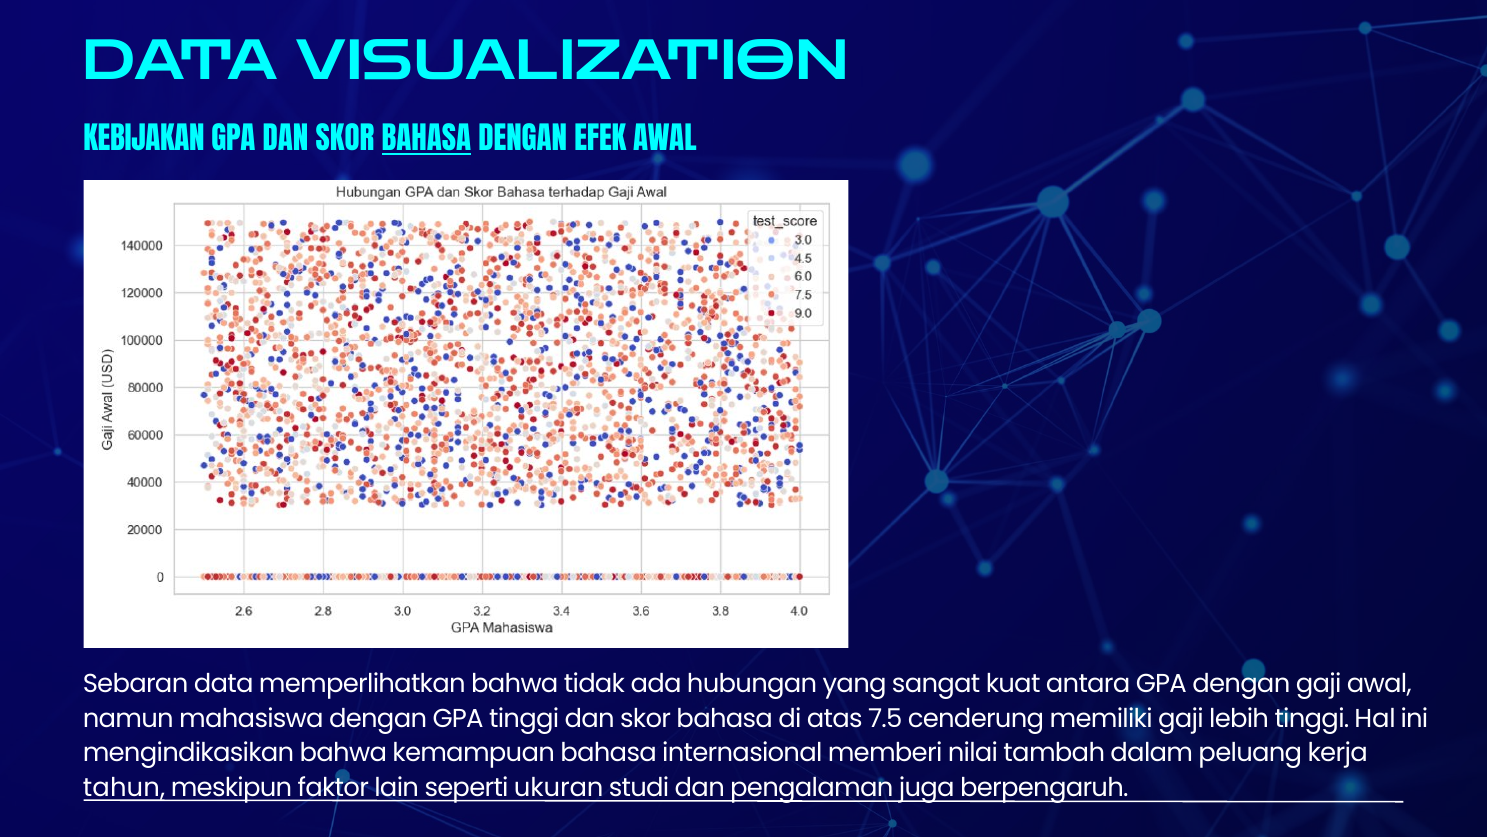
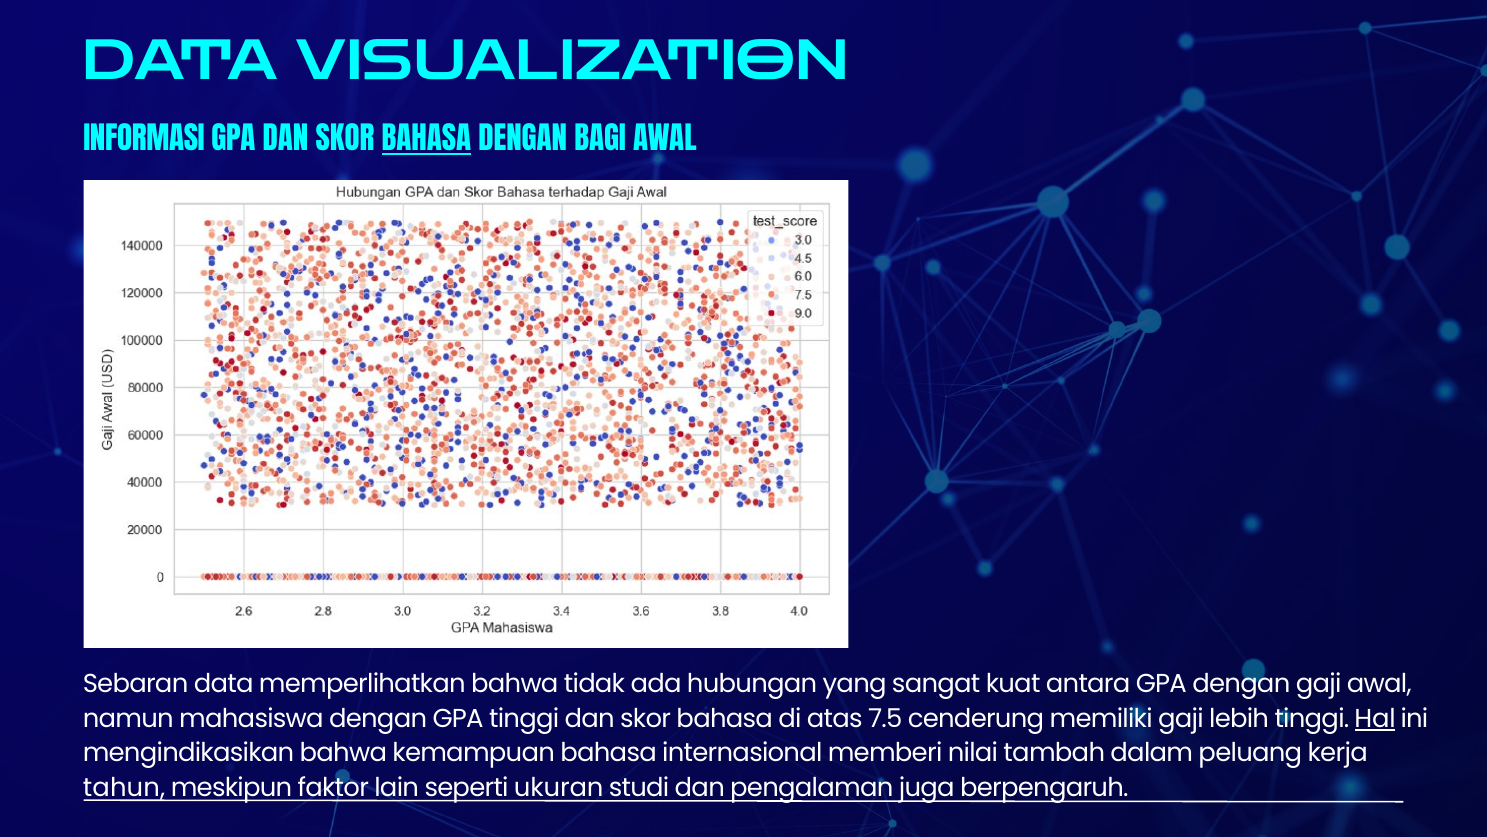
KEBIJAKAN: KEBIJAKAN -> INFORMASI (144, 141)
EFEK: EFEK -> BAGI (600, 141)
Hal underline: none -> present (1375, 718)
